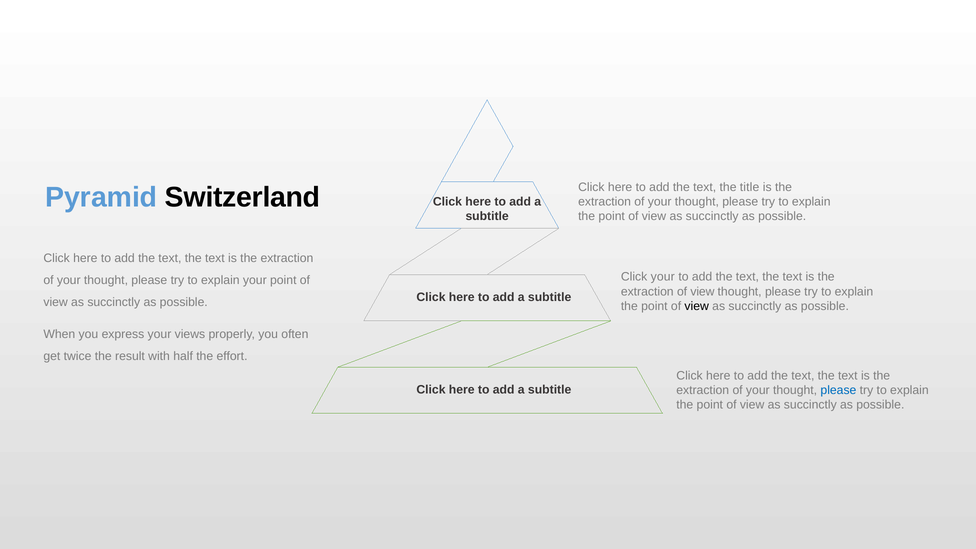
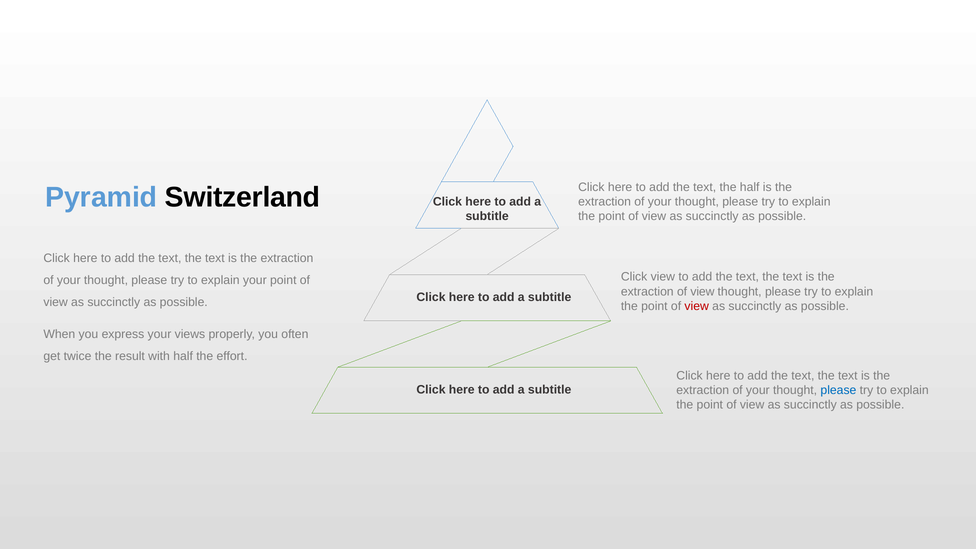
the title: title -> half (750, 187)
Click your: your -> view (663, 277)
view colour: black -> red (697, 306)
